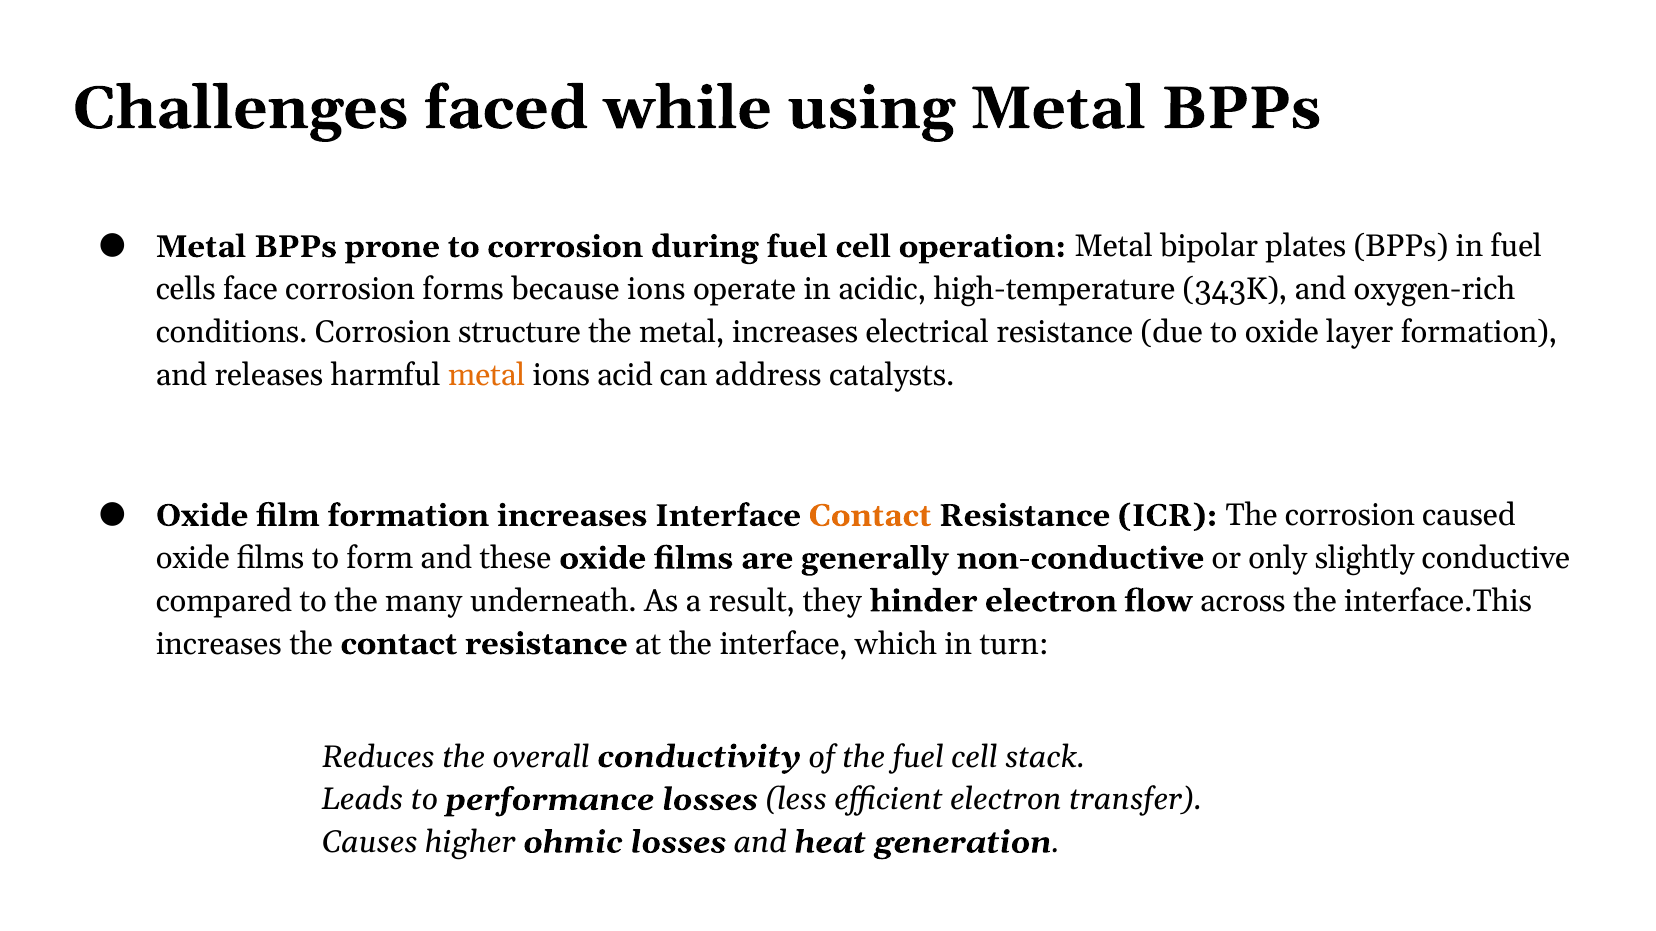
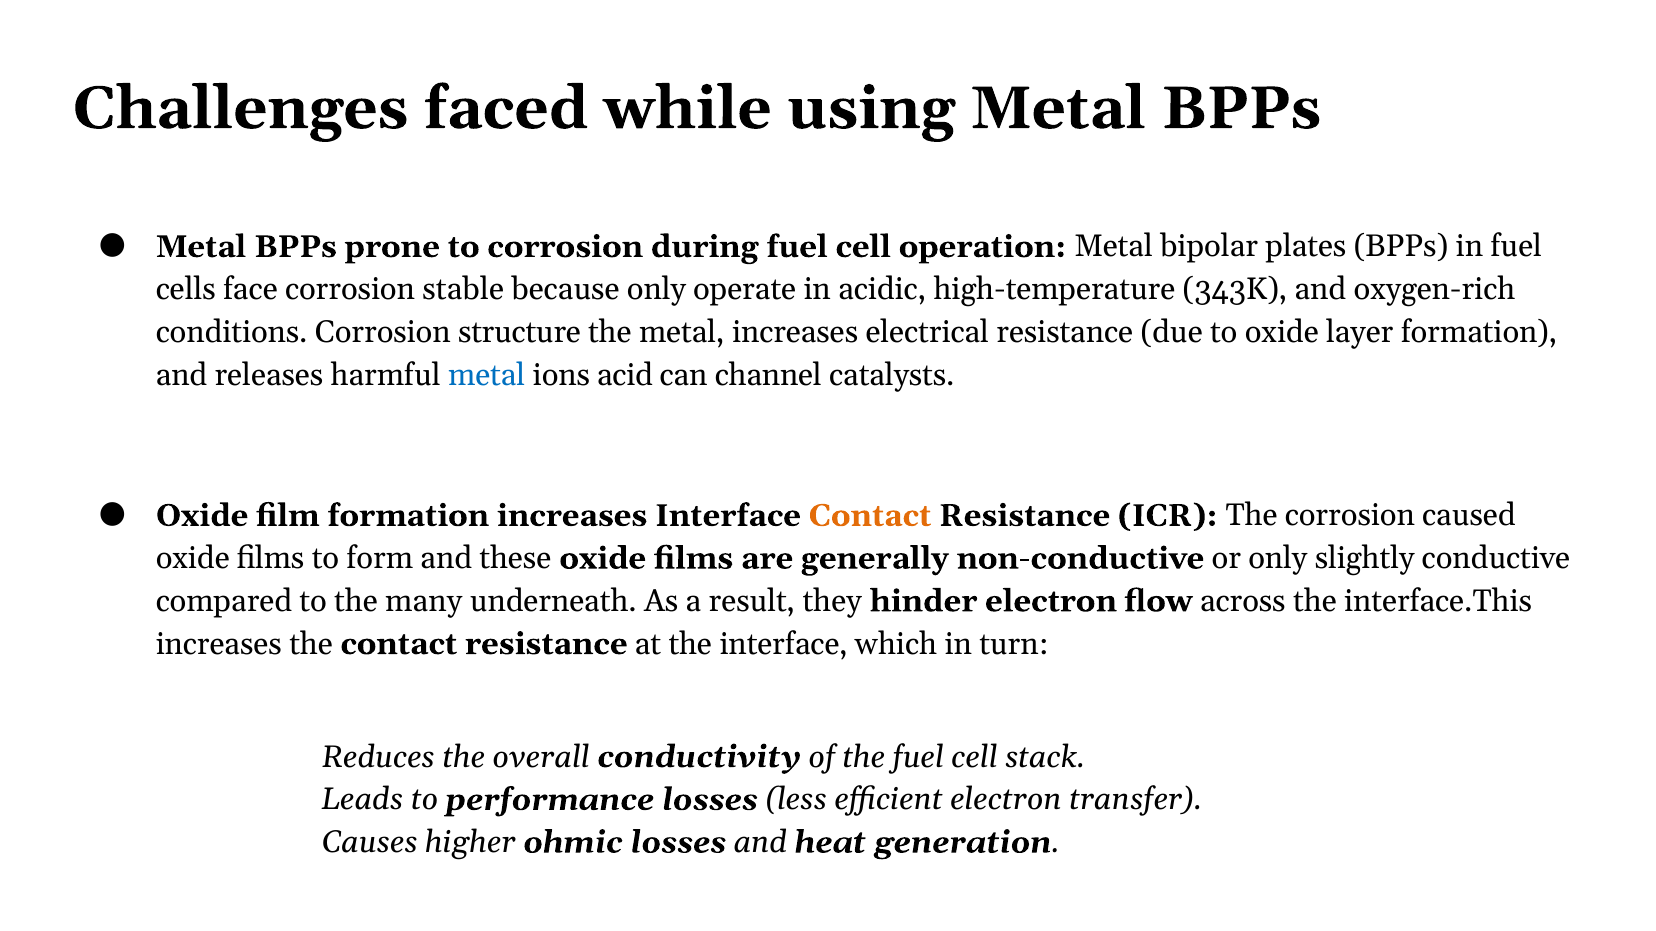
forms: forms -> stable (463, 290)
because ions: ions -> only (656, 290)
metal colour: orange -> blue (487, 375)
address: address -> channel (768, 375)
